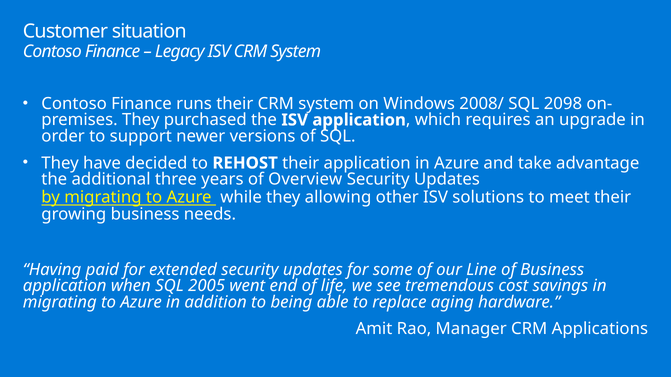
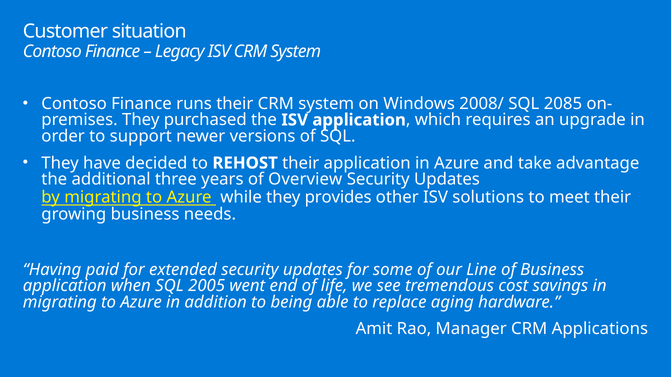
2098: 2098 -> 2085 (563, 104)
allowing: allowing -> provides (338, 198)
